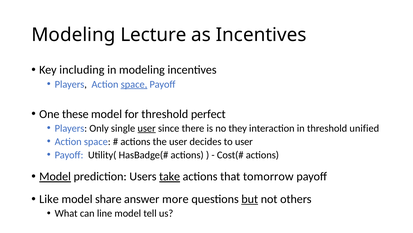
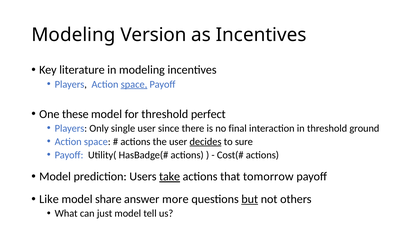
Lecture: Lecture -> Version (153, 35)
including: including -> literature (82, 70)
user underline: present -> none (147, 128)
they: they -> final (238, 128)
unified: unified -> ground (364, 128)
decides underline: none -> present (206, 141)
to user: user -> sure (244, 141)
Model underline: present -> none (55, 176)
line: line -> just (105, 213)
